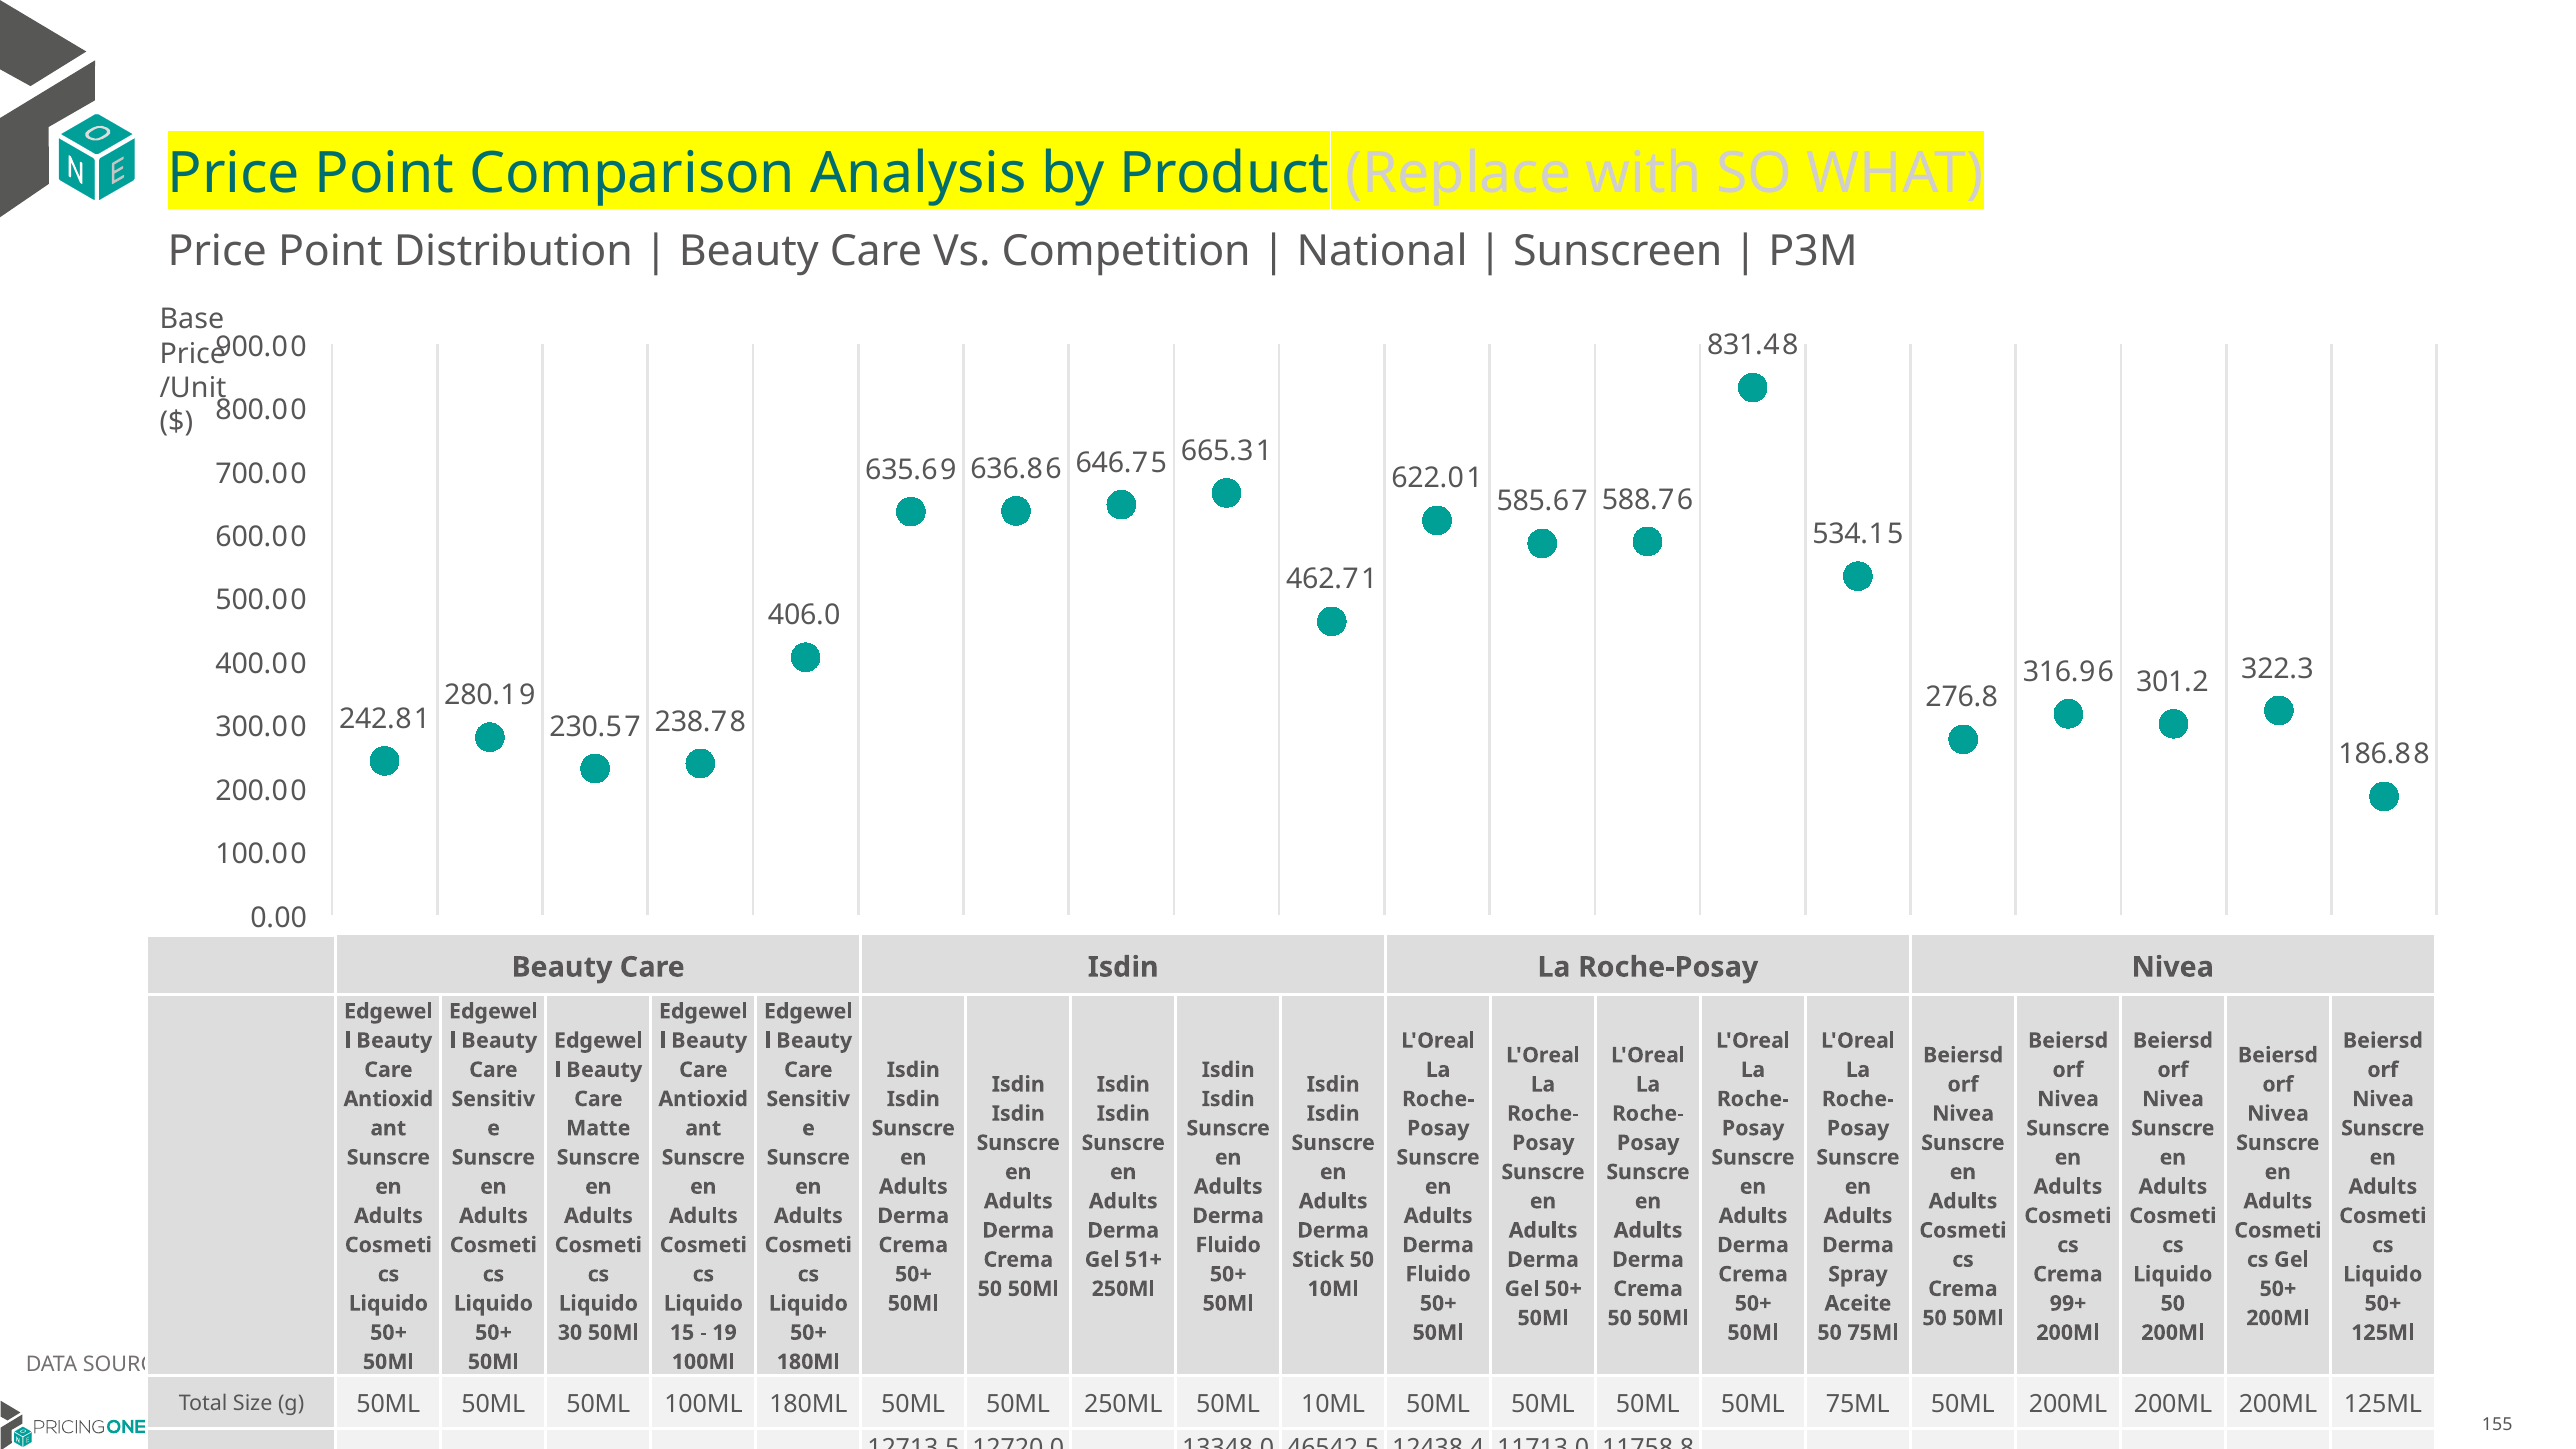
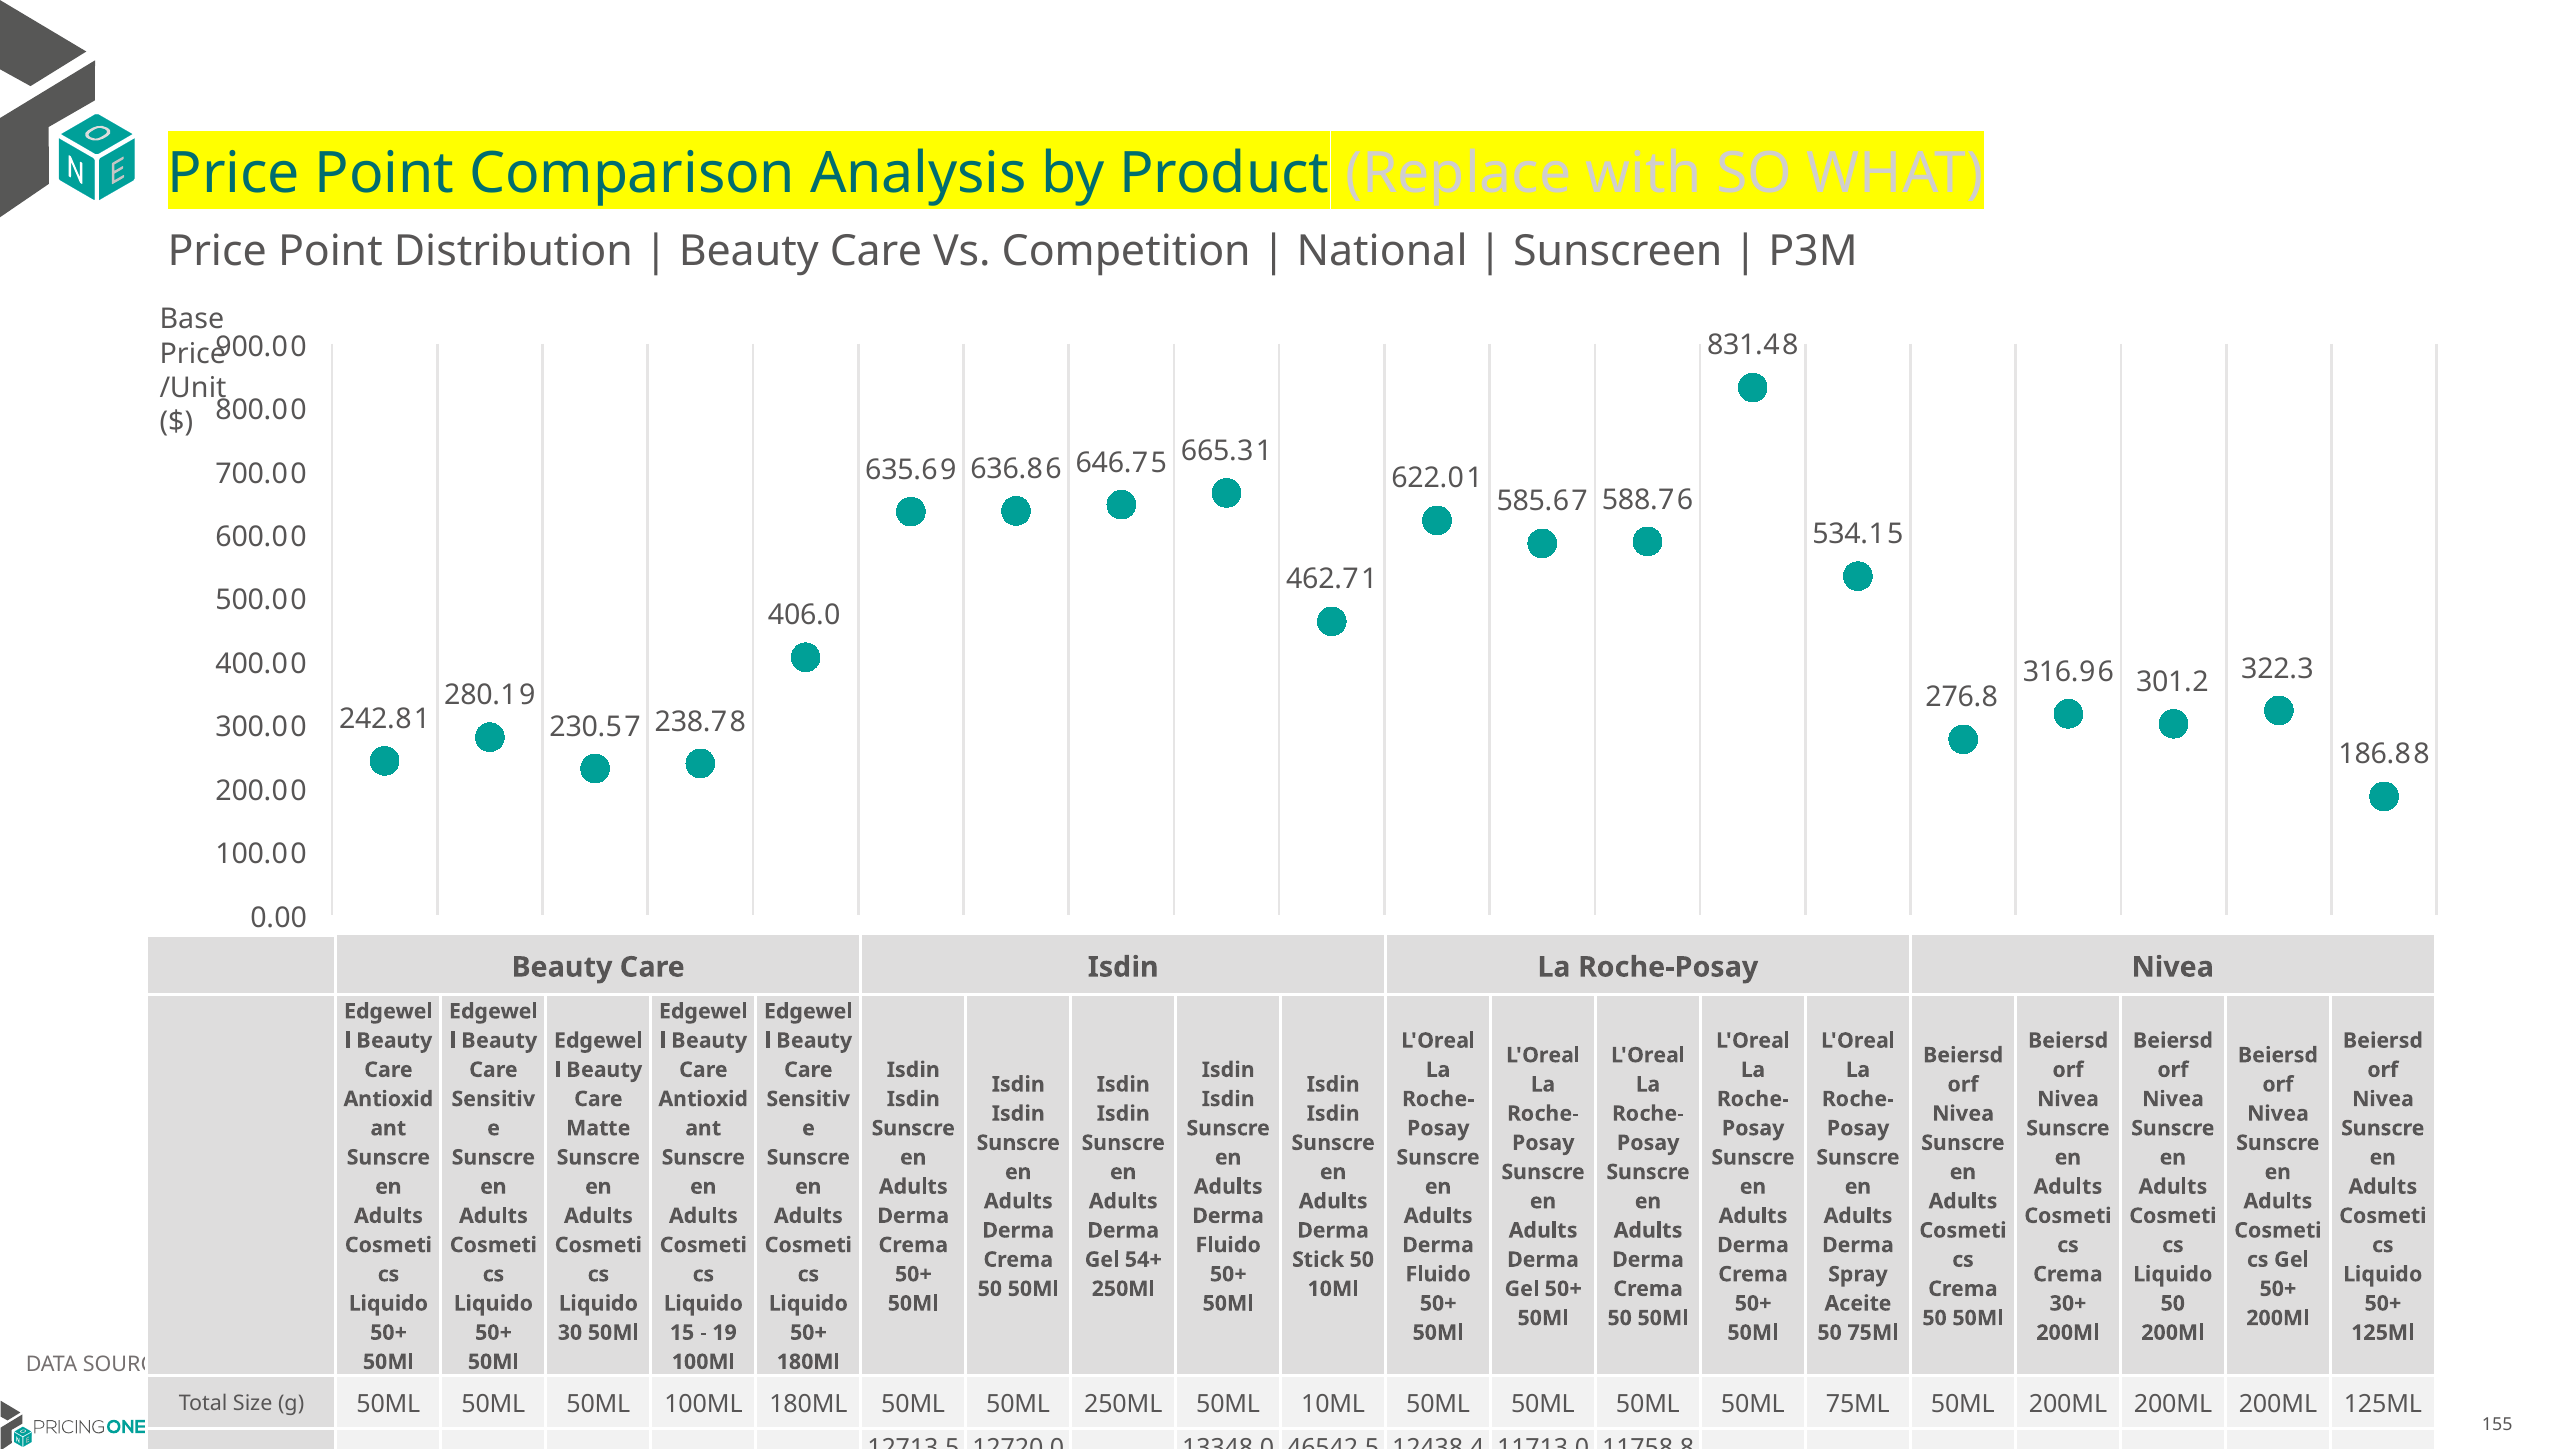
51+: 51+ -> 54+ (1143, 1260)
99+: 99+ -> 30+ (2068, 1304)
